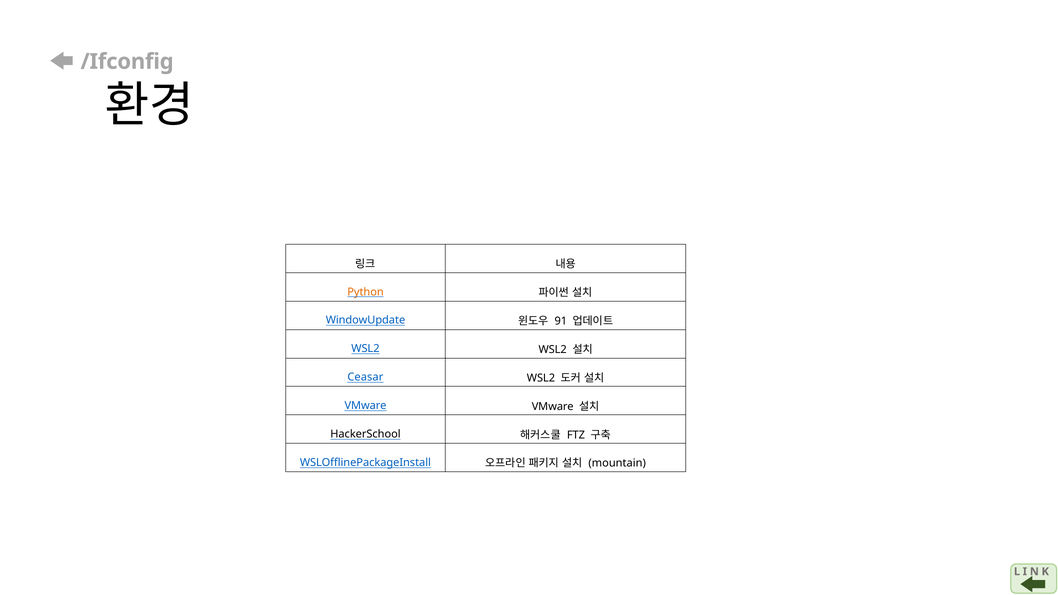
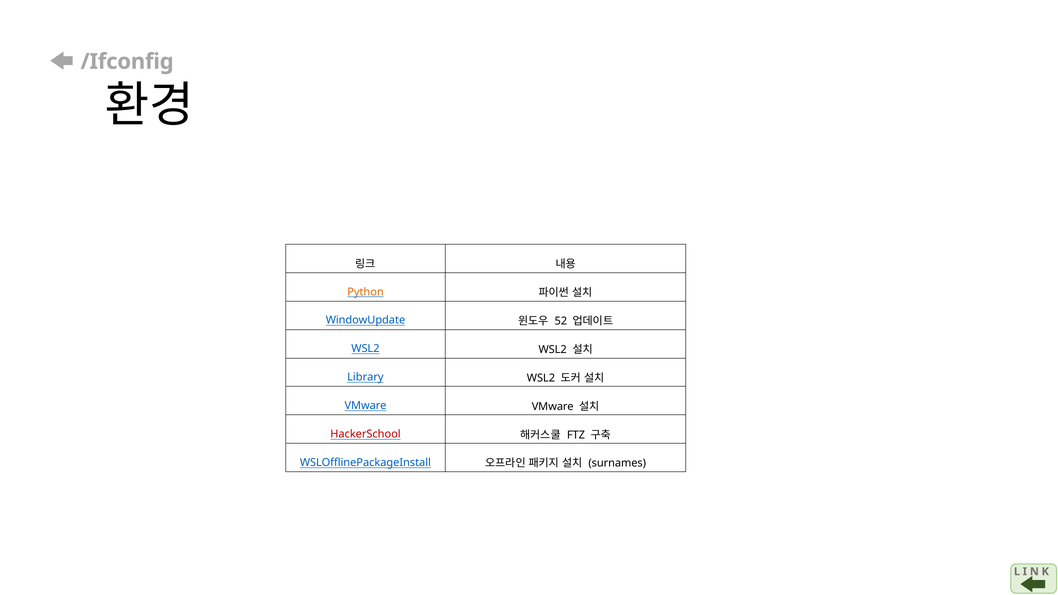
91: 91 -> 52 (561, 321)
Ceasar: Ceasar -> Library (365, 377)
HackerSchool colour: black -> red (365, 434)
mountain: mountain -> surnames (617, 463)
